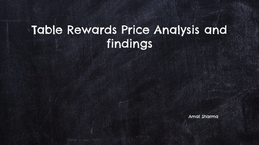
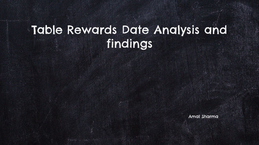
Price: Price -> Date (136, 30)
